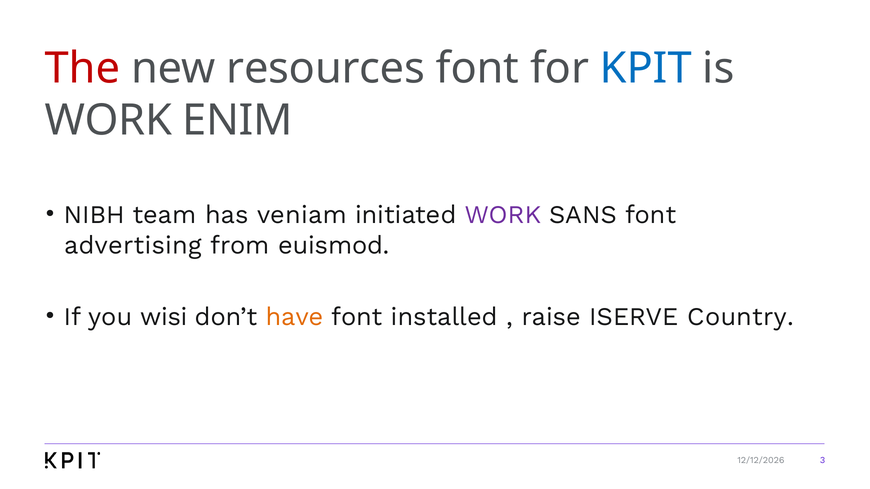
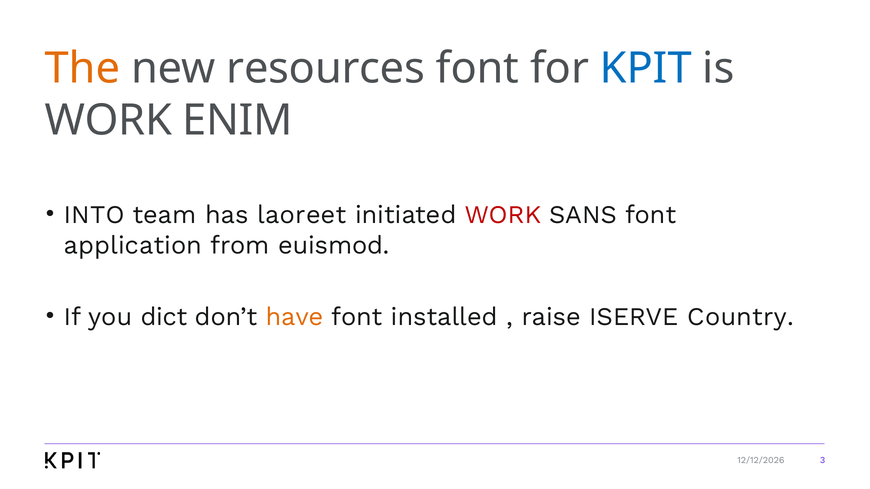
The colour: red -> orange (83, 68)
NIBH: NIBH -> INTO (94, 215)
veniam: veniam -> laoreet (302, 215)
WORK colour: purple -> red (503, 215)
advertising: advertising -> application (133, 246)
wisi: wisi -> dict (164, 317)
